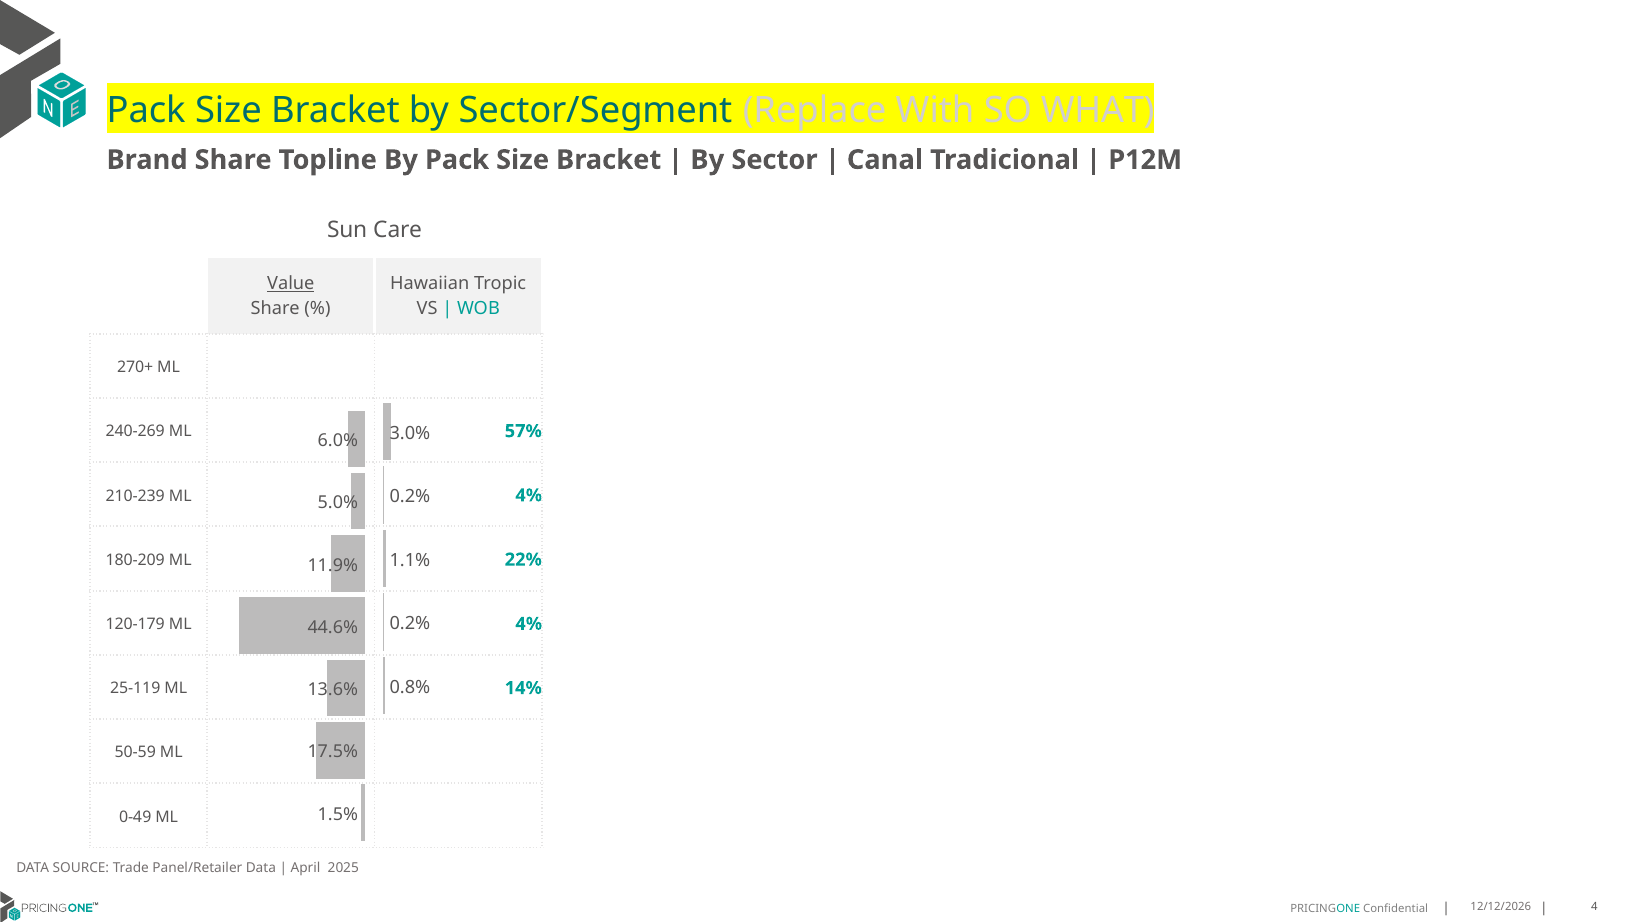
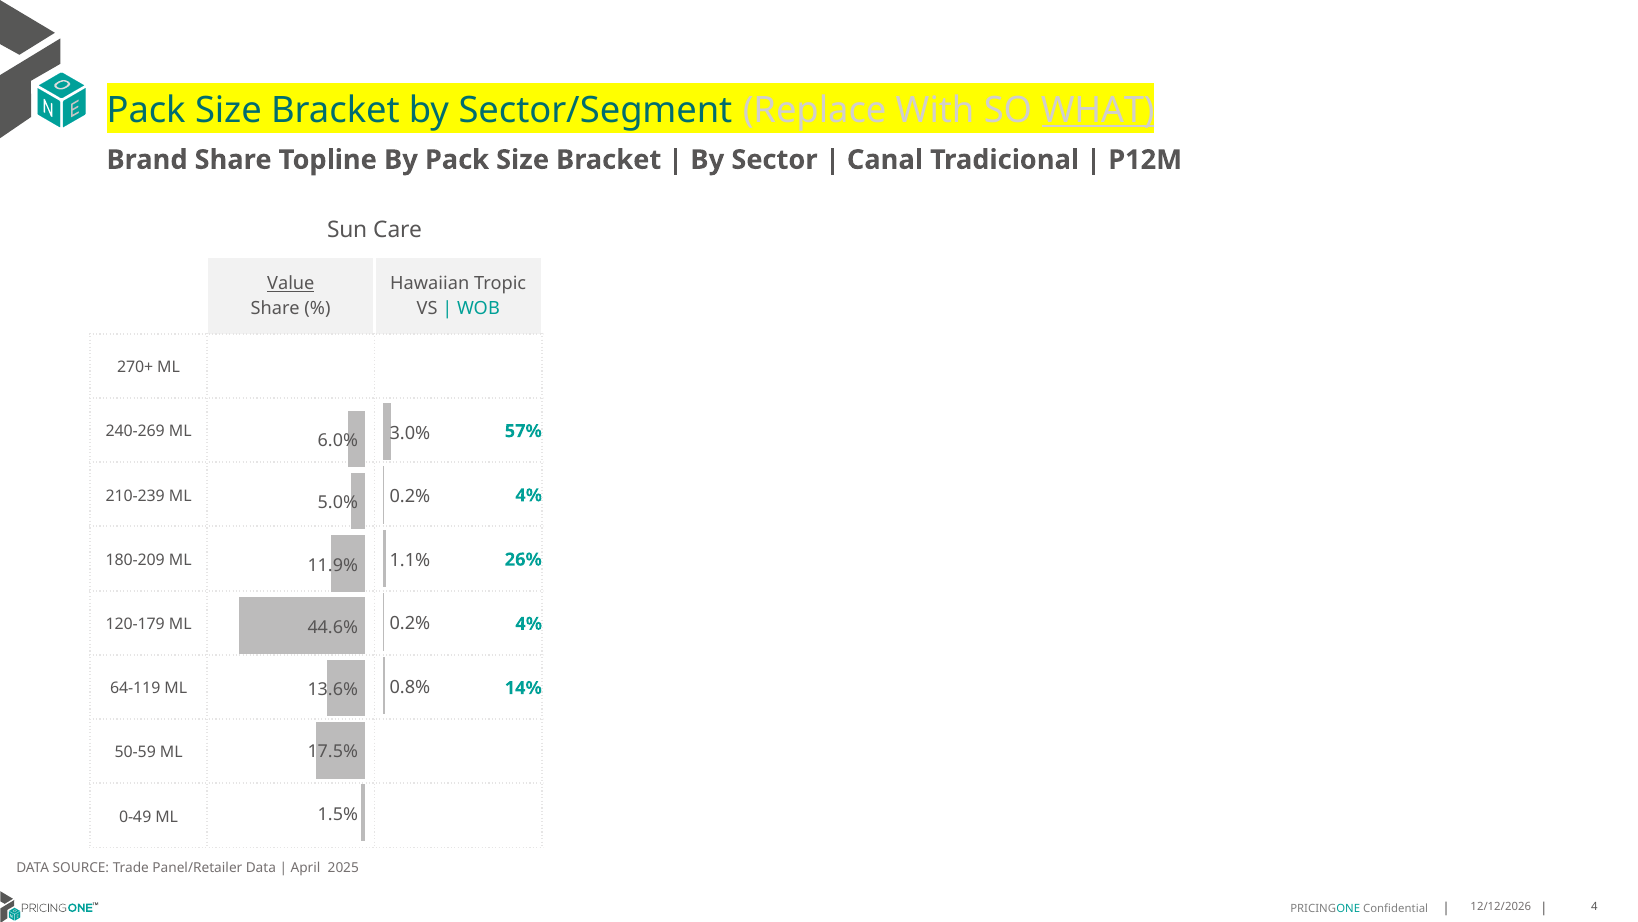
WHAT underline: none -> present (1098, 110)
22%: 22% -> 26% (523, 559)
25-119: 25-119 -> 64-119 (135, 688)
